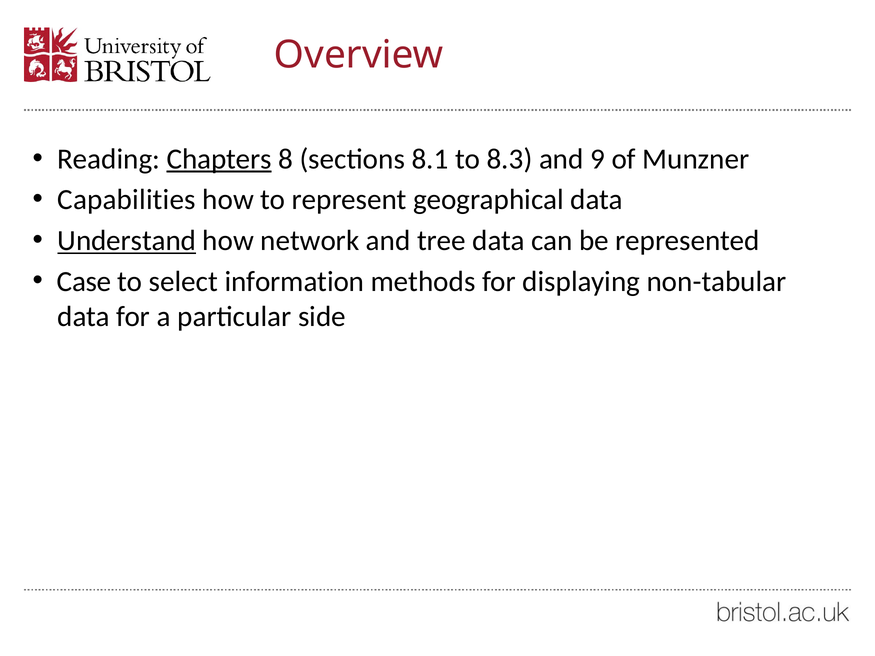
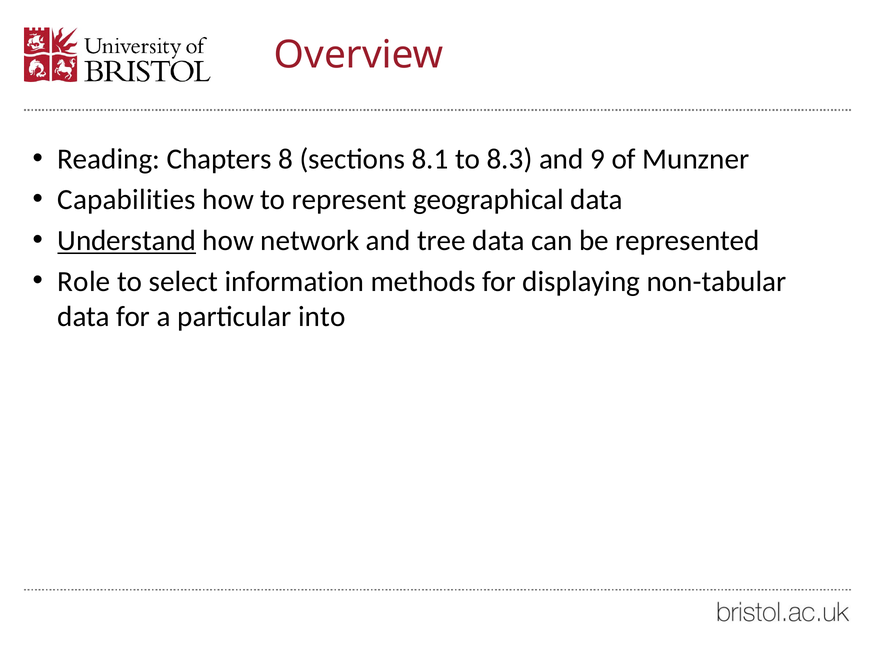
Chapters underline: present -> none (219, 159)
Case: Case -> Role (84, 282)
side: side -> into (322, 317)
